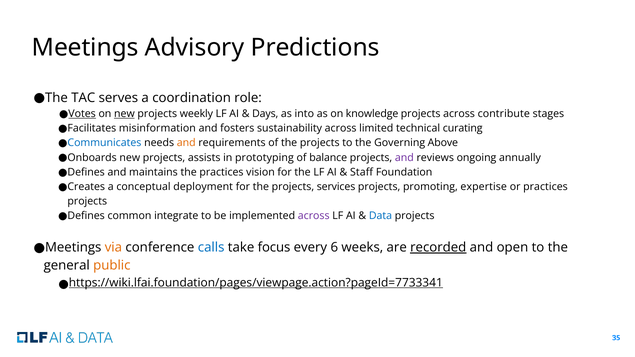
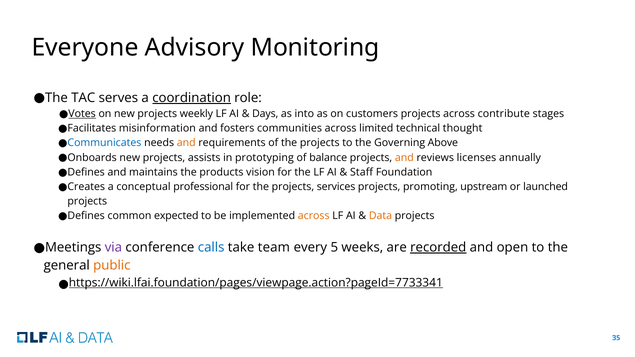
Meetings: Meetings -> Everyone (85, 47)
Predictions: Predictions -> Monitoring (315, 47)
coordination underline: none -> present (192, 98)
new underline: present -> none (124, 114)
knowledge: knowledge -> customers (372, 114)
sustainability: sustainability -> communities (289, 128)
curating: curating -> thought (463, 128)
and colour: purple -> orange (404, 158)
ongoing: ongoing -> licenses (476, 158)
the practices: practices -> products (221, 172)
deployment: deployment -> professional (203, 187)
expertise: expertise -> upstream (484, 187)
or practices: practices -> launched (546, 187)
integrate: integrate -> expected (176, 216)
across colour: purple -> orange (314, 216)
Data colour: blue -> orange (380, 216)
via colour: orange -> purple (113, 247)
focus: focus -> team (274, 247)
6: 6 -> 5 (334, 247)
